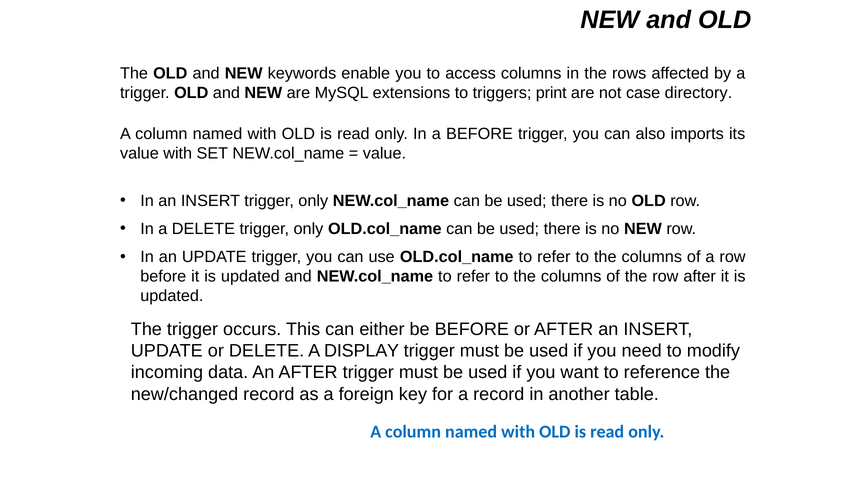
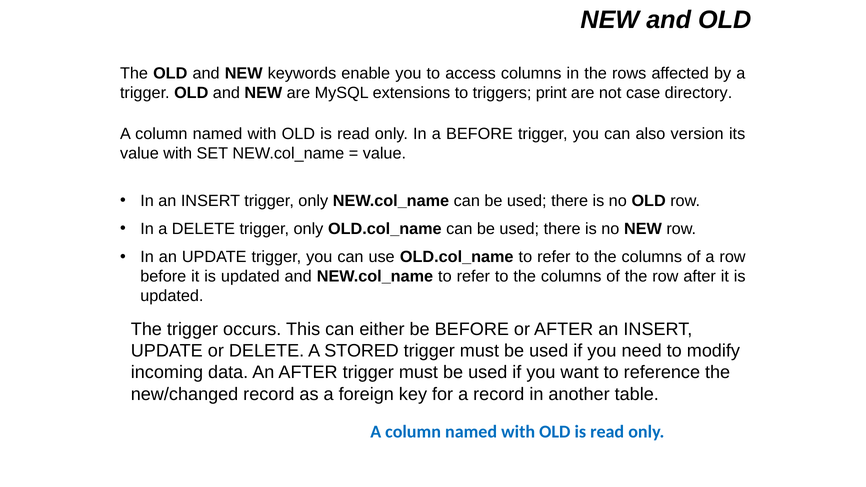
imports: imports -> version (697, 134)
DISPLAY: DISPLAY -> STORED (362, 351)
